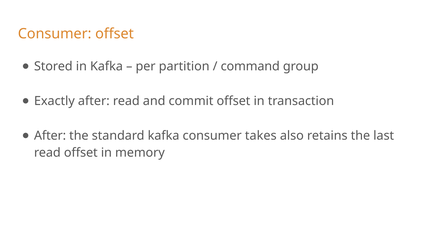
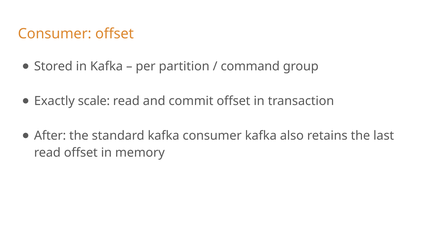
Exactly after: after -> scale (94, 101)
consumer takes: takes -> kafka (261, 135)
